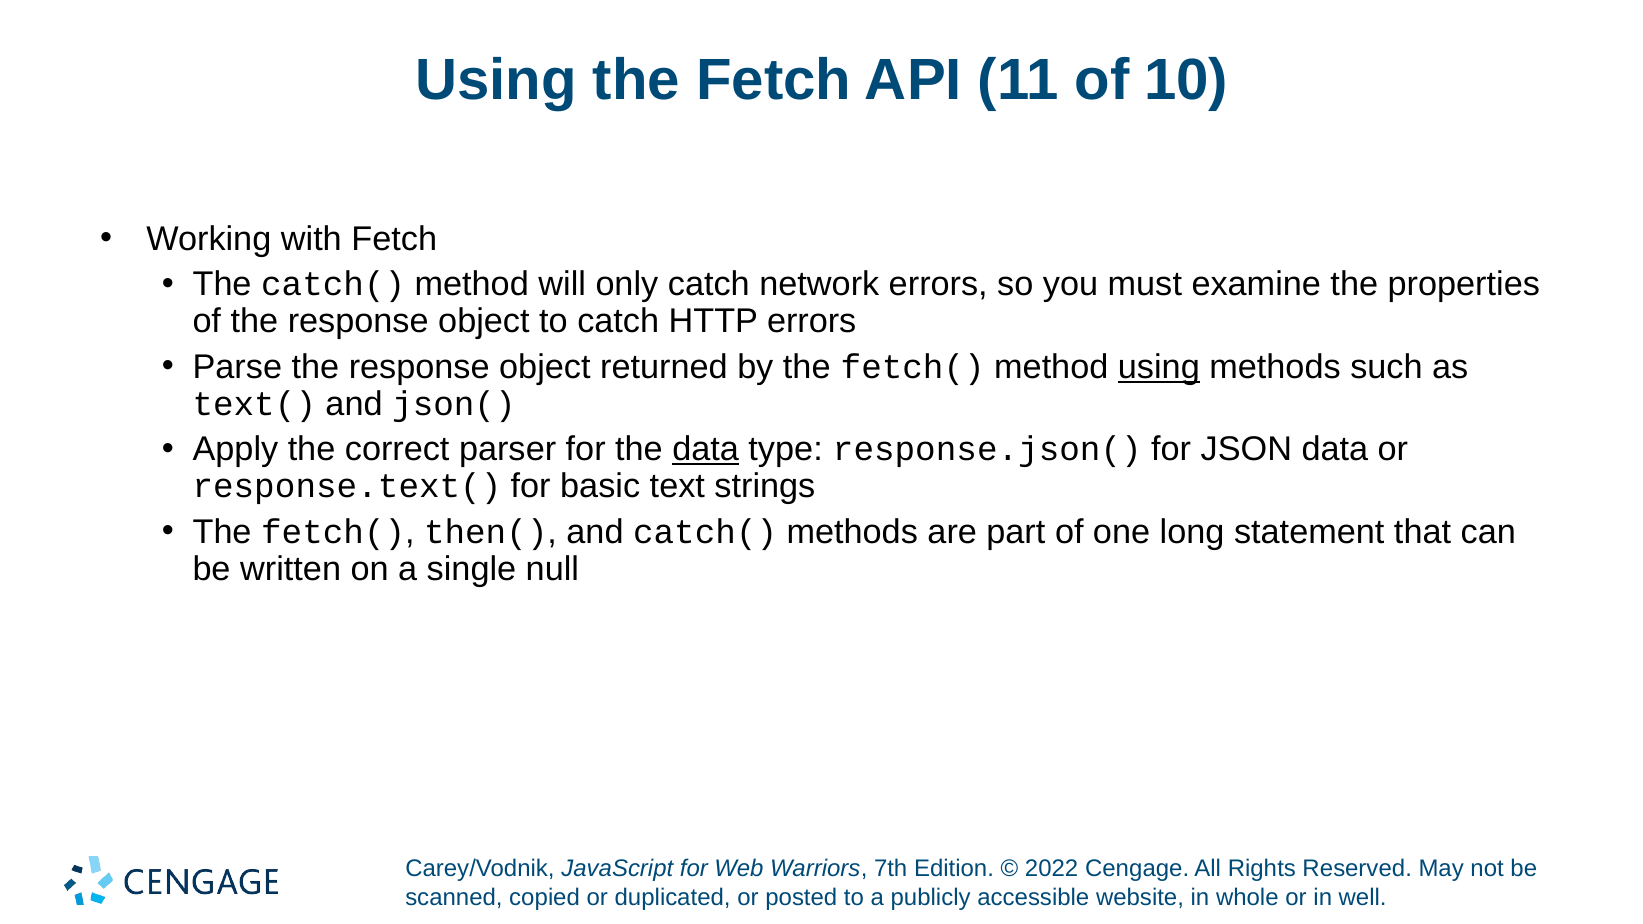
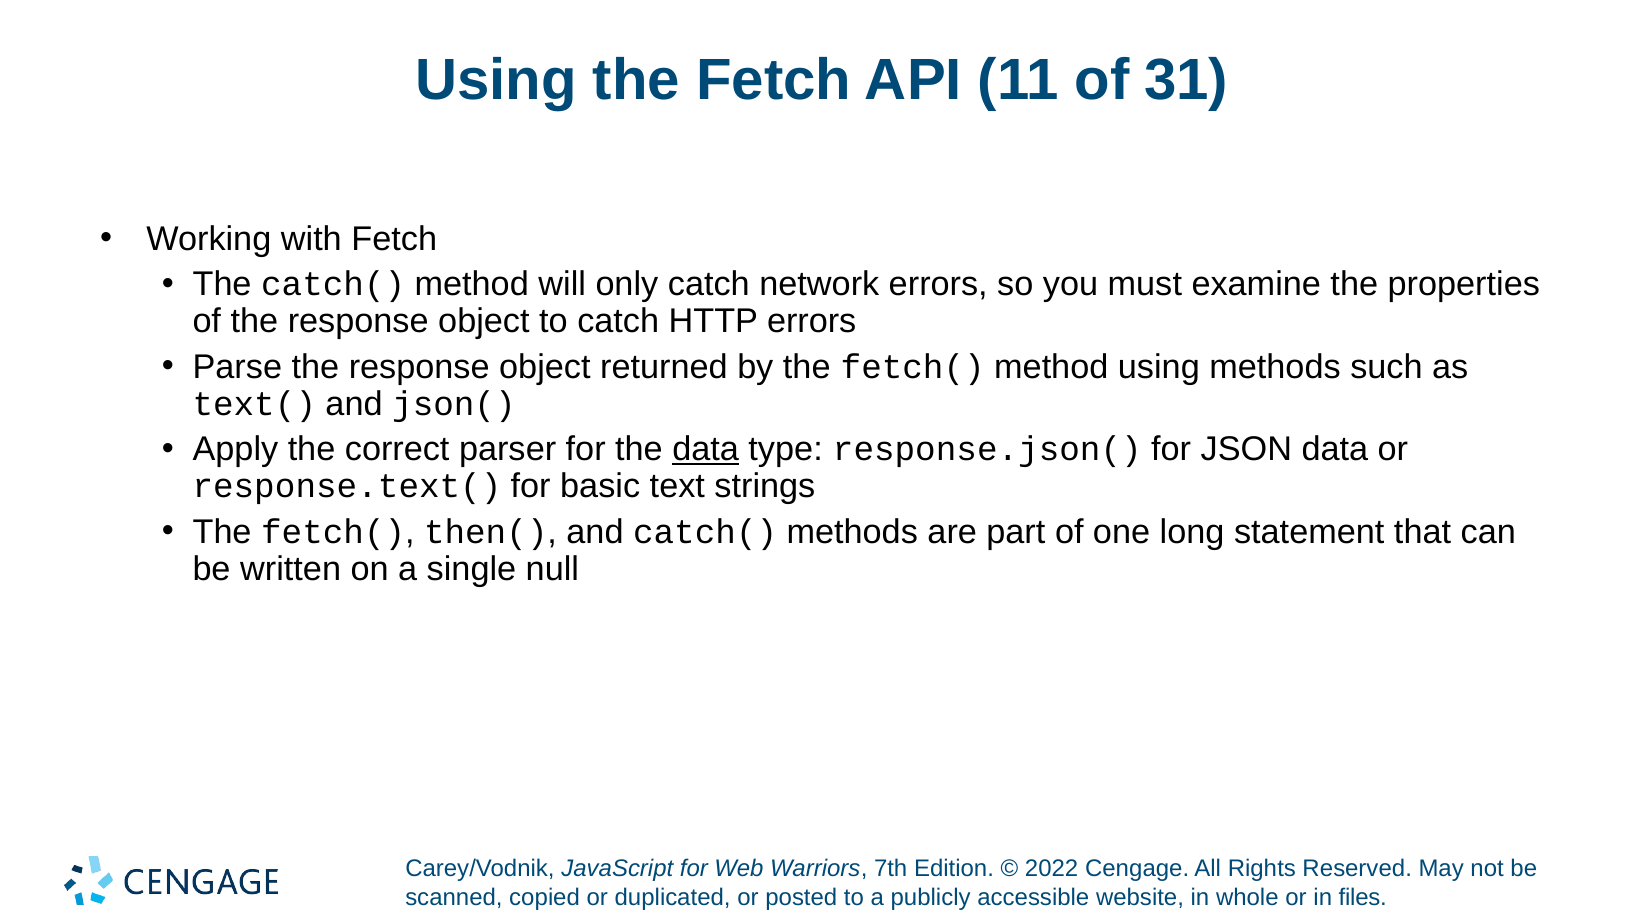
10: 10 -> 31 (1186, 80)
using underline: present -> none (1159, 367)
well: well -> files (1363, 898)
